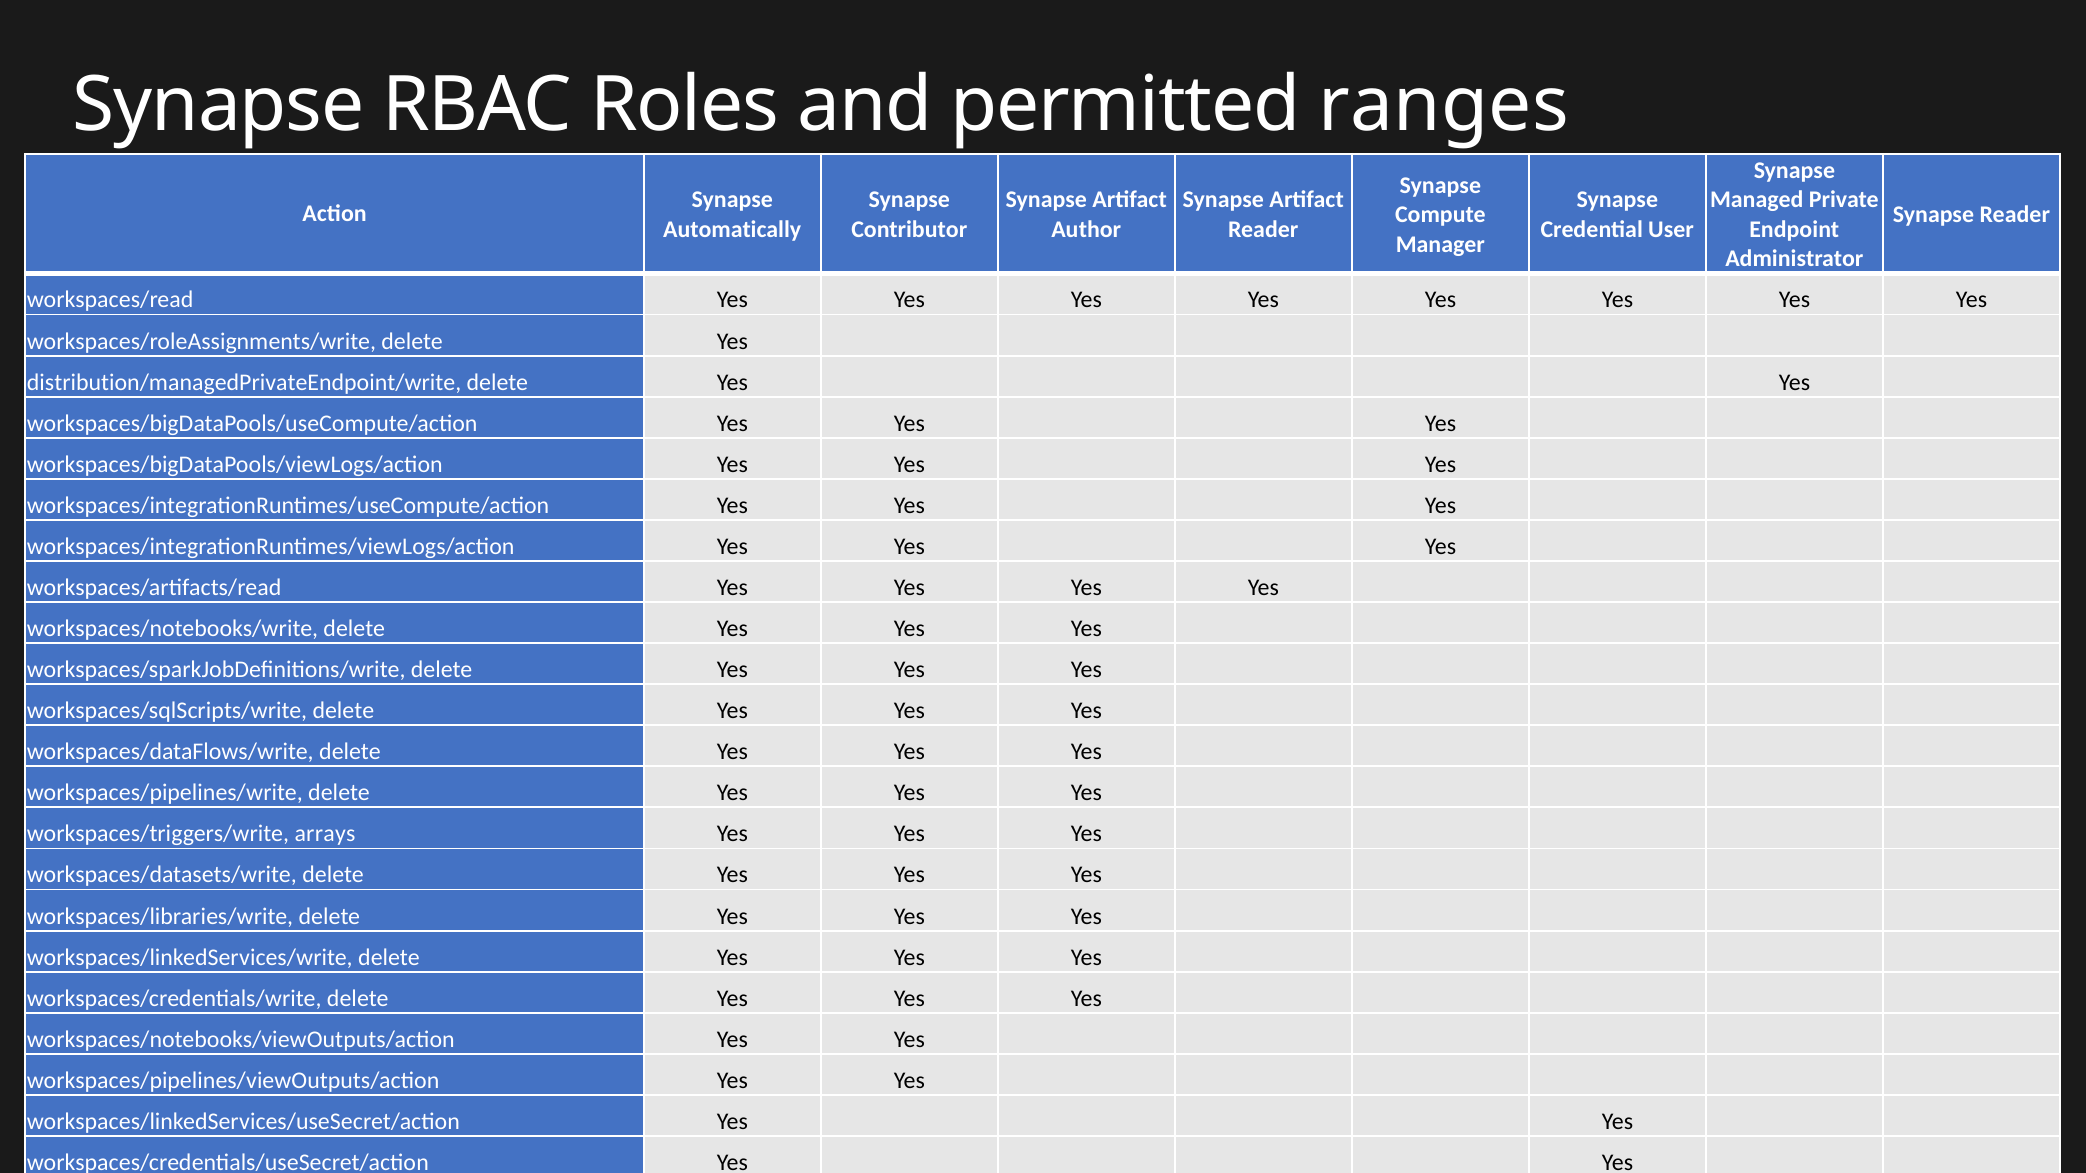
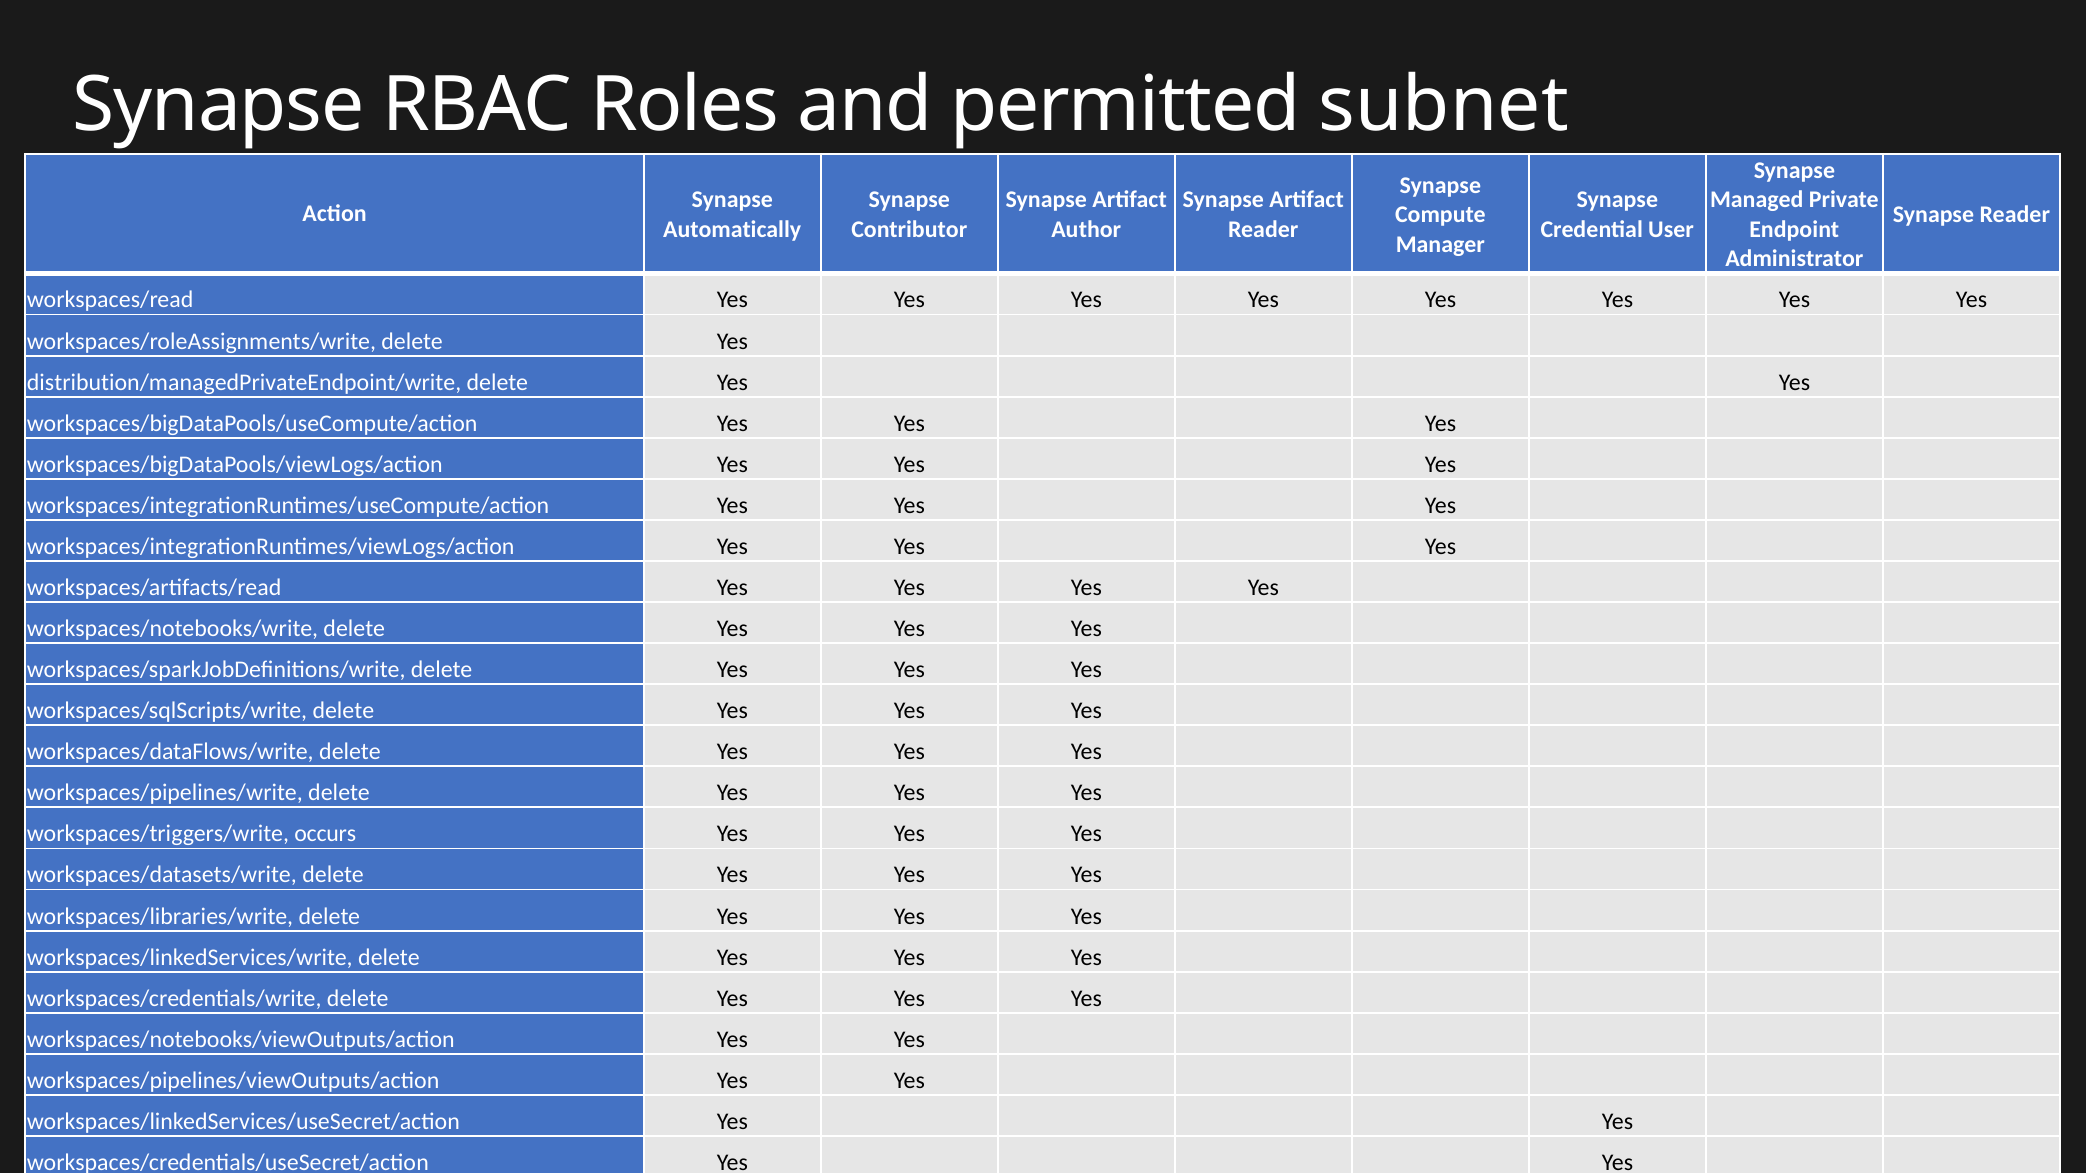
ranges: ranges -> subnet (1443, 105)
arrays: arrays -> occurs (325, 834)
